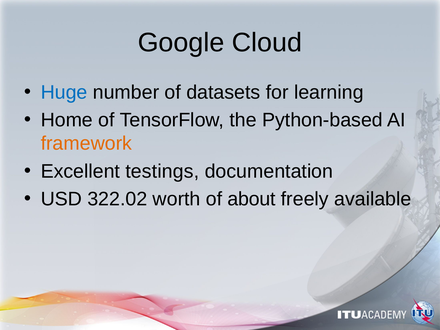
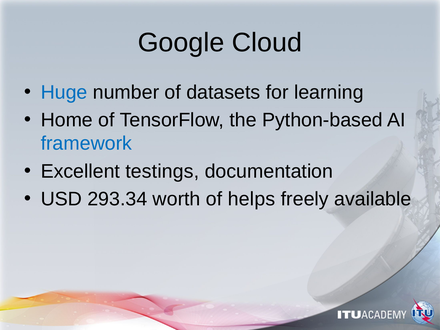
framework colour: orange -> blue (86, 143)
322.02: 322.02 -> 293.34 (117, 199)
about: about -> helps (251, 199)
